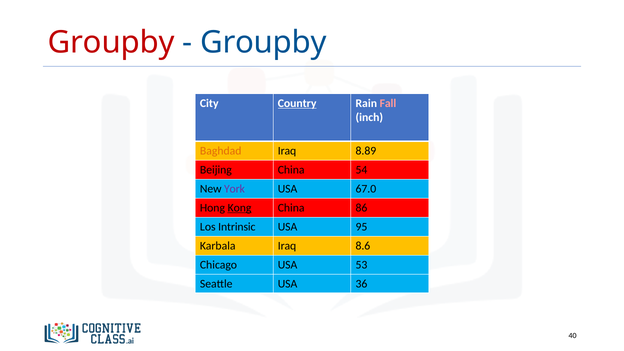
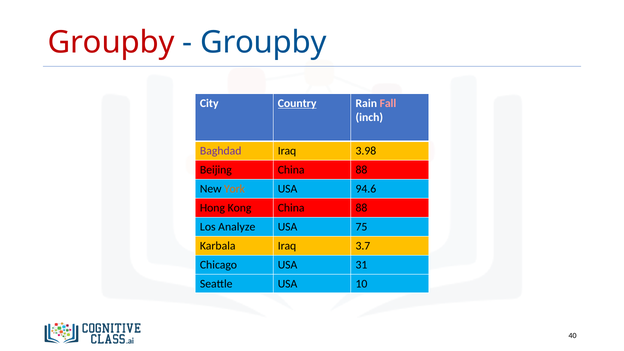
Baghdad colour: orange -> purple (221, 151)
8.89: 8.89 -> 3.98 (366, 151)
Beijing China 54: 54 -> 88 (361, 170)
York colour: purple -> orange (234, 189)
67.0: 67.0 -> 94.6 (366, 189)
Kong underline: present -> none (240, 208)
86: 86 -> 88 (361, 208)
Intrinsic: Intrinsic -> Analyze (237, 227)
95: 95 -> 75 (361, 227)
8.6: 8.6 -> 3.7 (363, 246)
53: 53 -> 31 (361, 265)
36: 36 -> 10 (361, 284)
